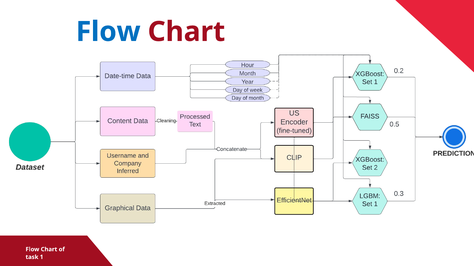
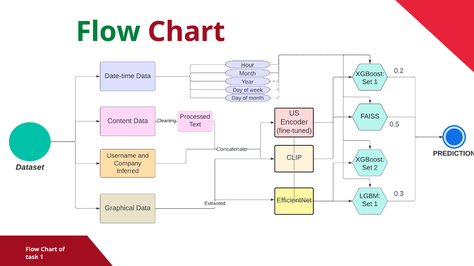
Flow colour: blue -> green (108, 32)
